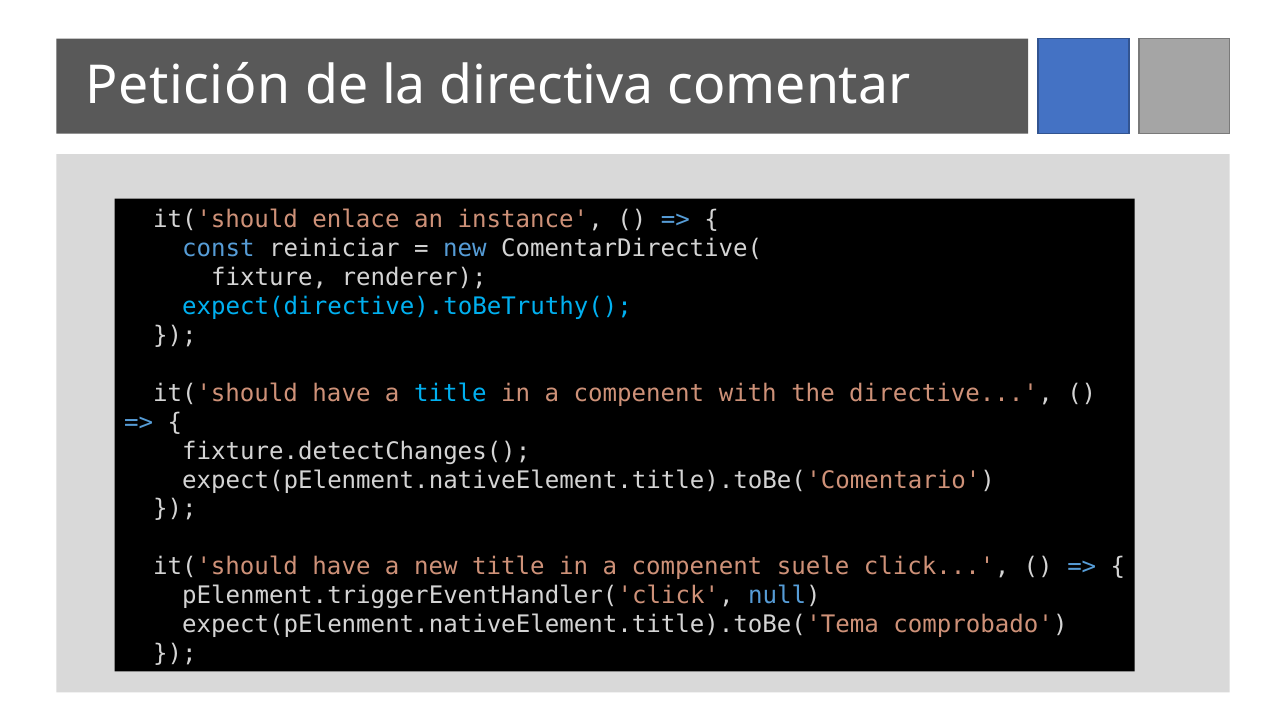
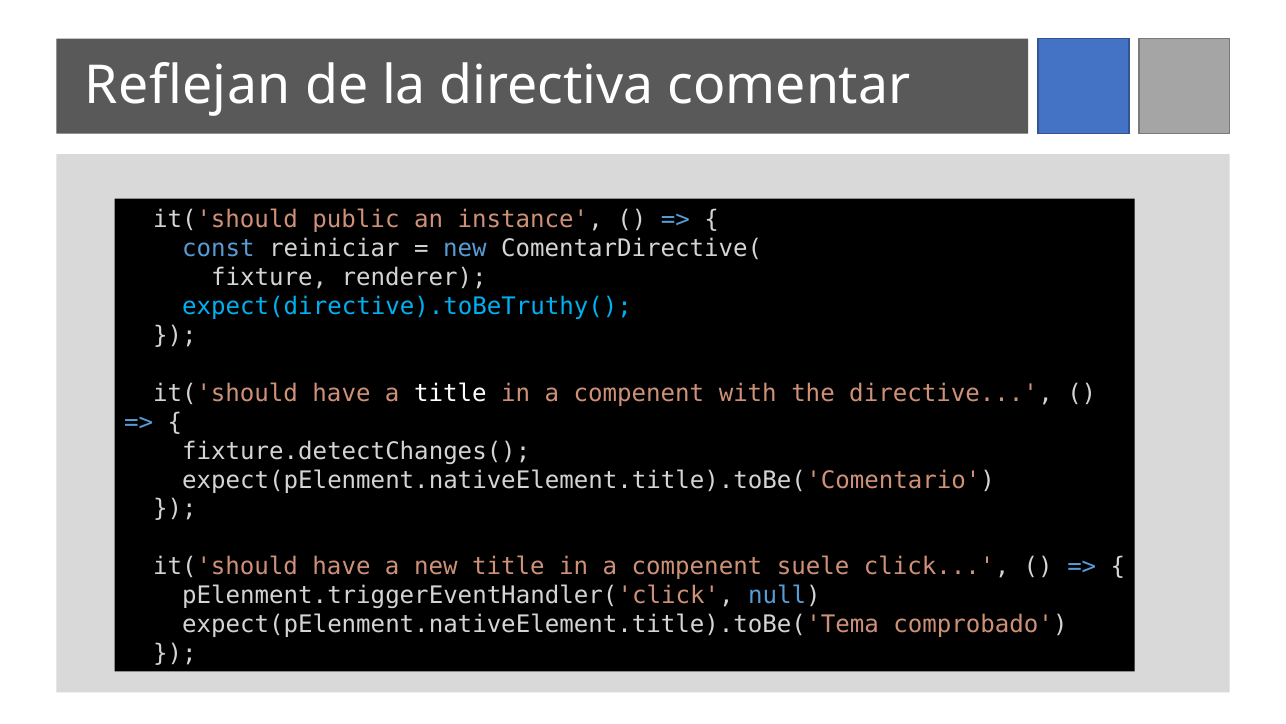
Petición: Petición -> Reflejan (188, 86)
enlace: enlace -> public (356, 219)
title colour: light blue -> white (450, 393)
